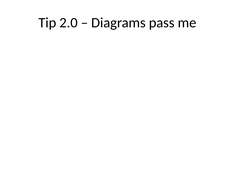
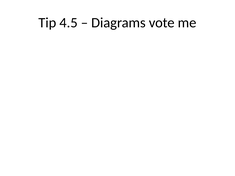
2.0: 2.0 -> 4.5 (69, 23)
pass: pass -> vote (162, 23)
